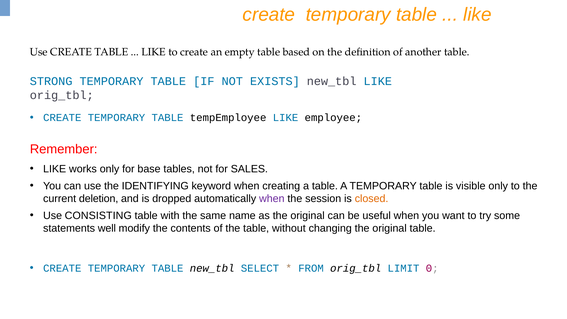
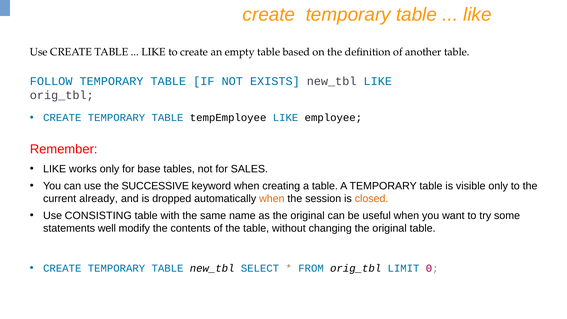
STRONG: STRONG -> FOLLOW (51, 81)
IDENTIFYING: IDENTIFYING -> SUCCESSIVE (155, 186)
deletion: deletion -> already (99, 199)
when colour: purple -> orange (272, 199)
